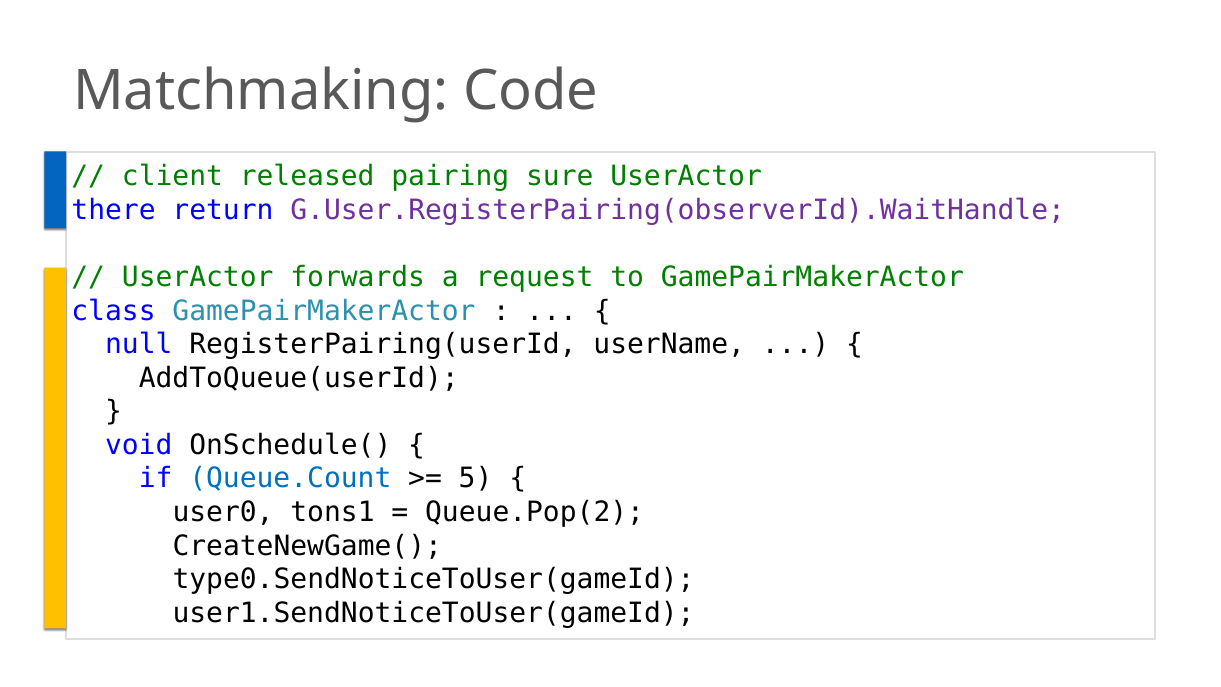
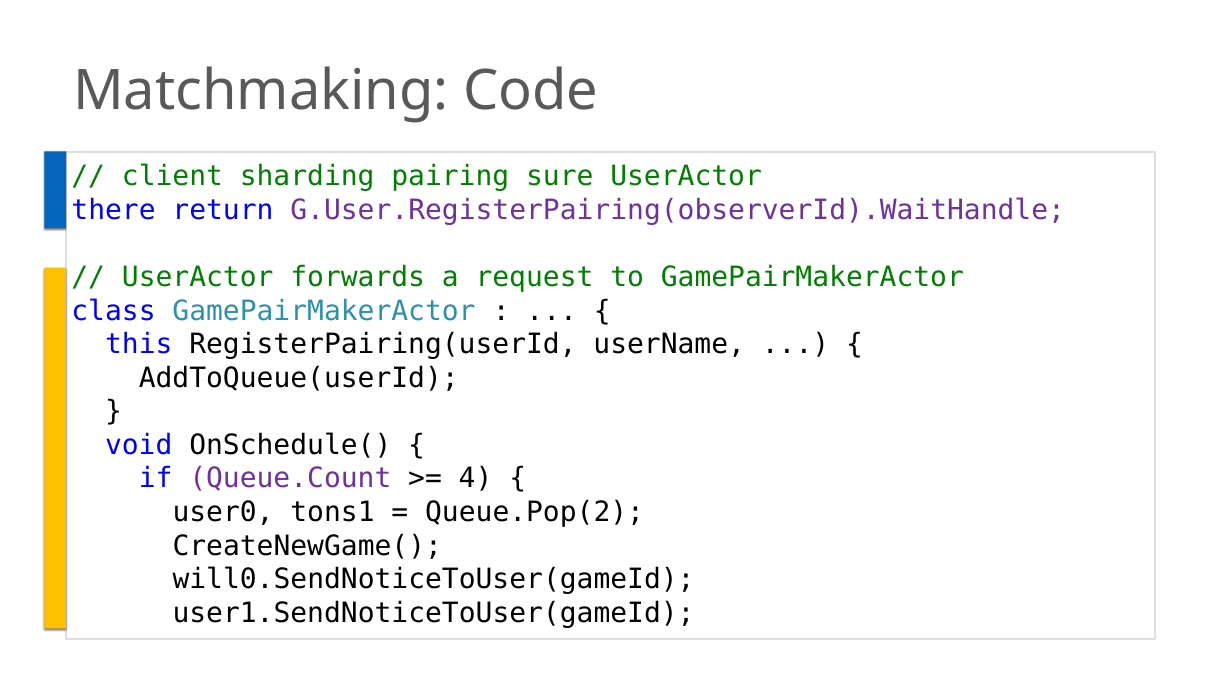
released: released -> sharding (307, 176)
null: null -> this (139, 344)
Queue.Count colour: blue -> purple (290, 479)
5: 5 -> 4 (476, 479)
type0.SendNoticeToUser(gameId: type0.SendNoticeToUser(gameId -> will0.SendNoticeToUser(gameId (434, 579)
